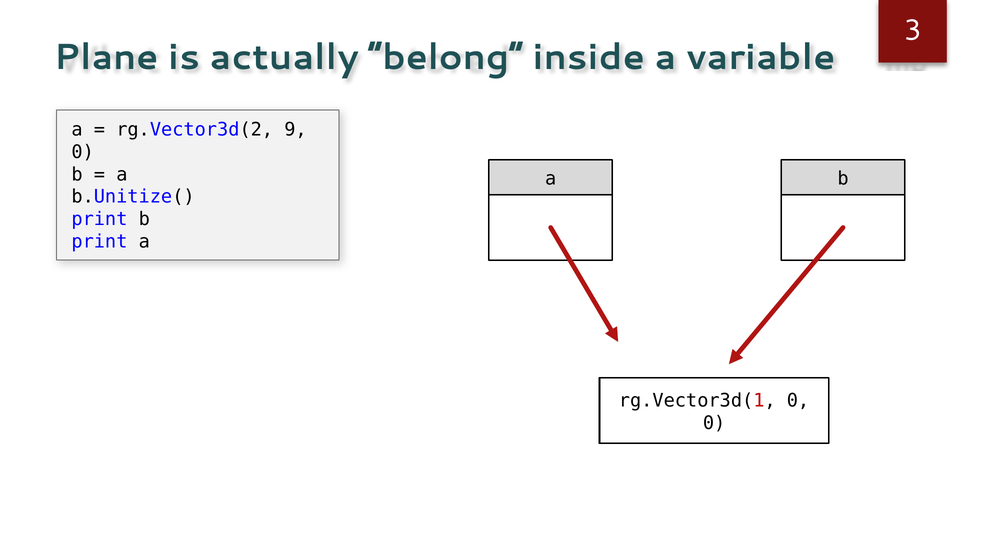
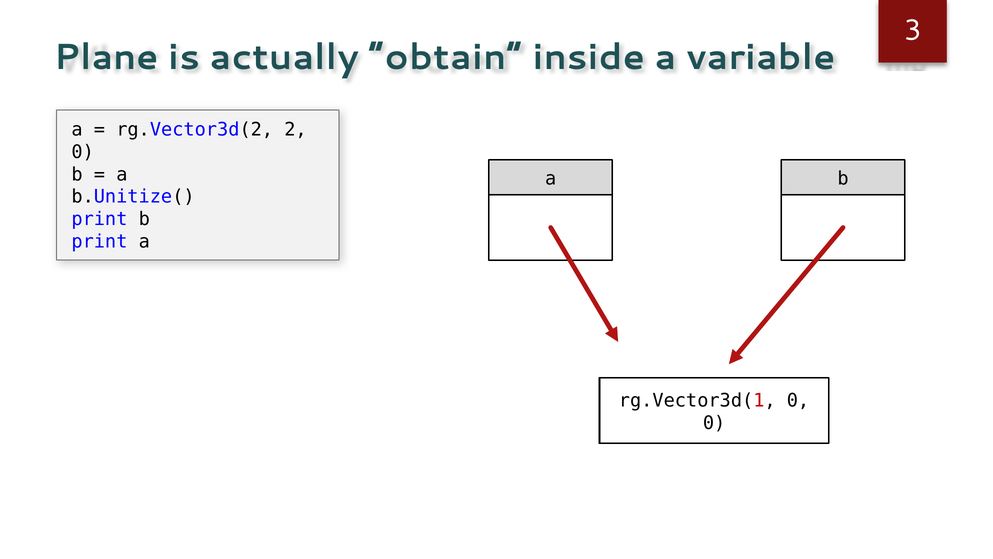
belong: belong -> obtain (446, 57)
9: 9 -> 2 (295, 130)
